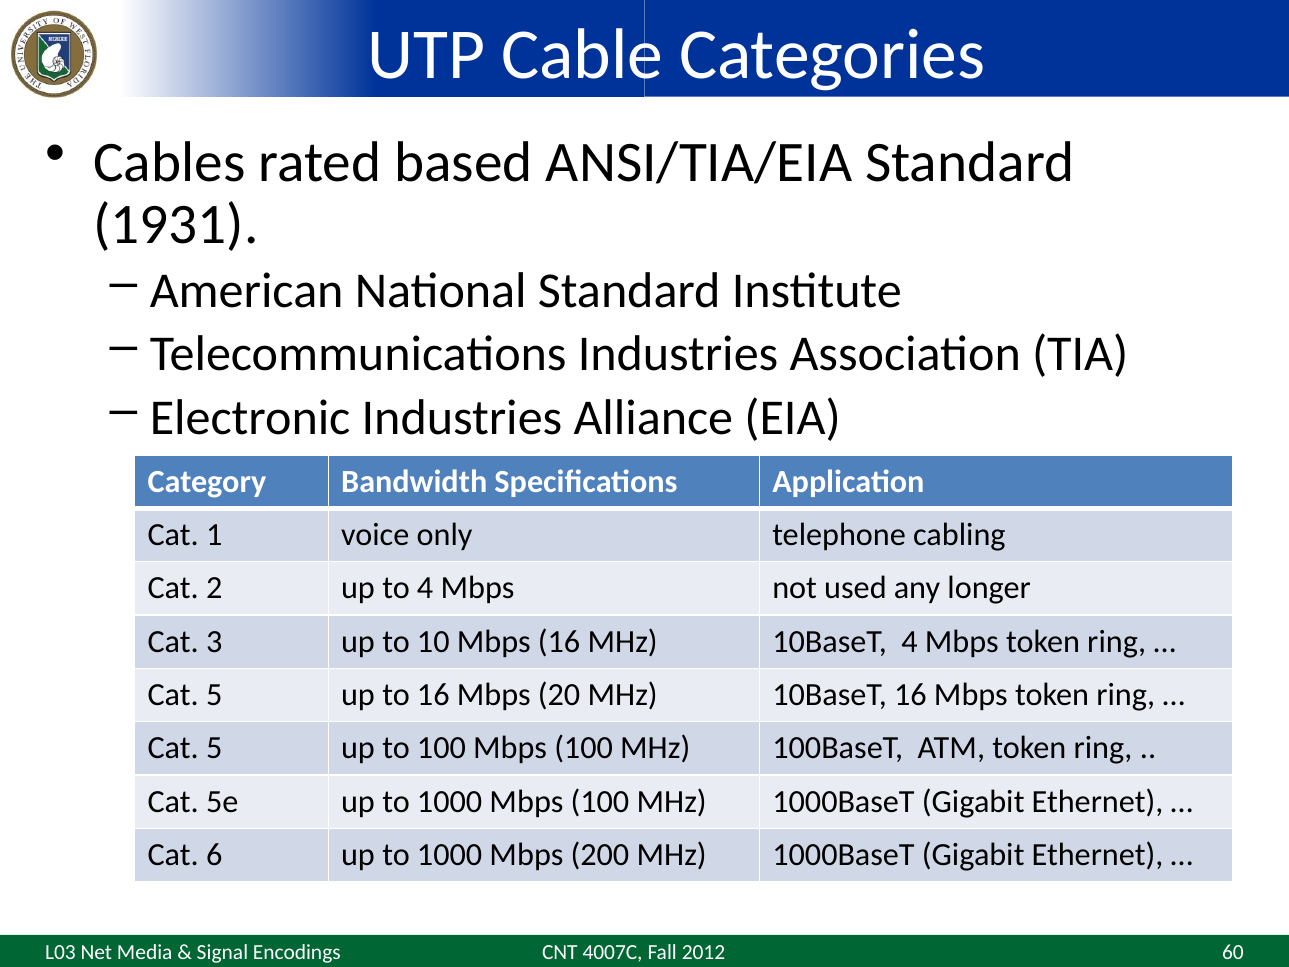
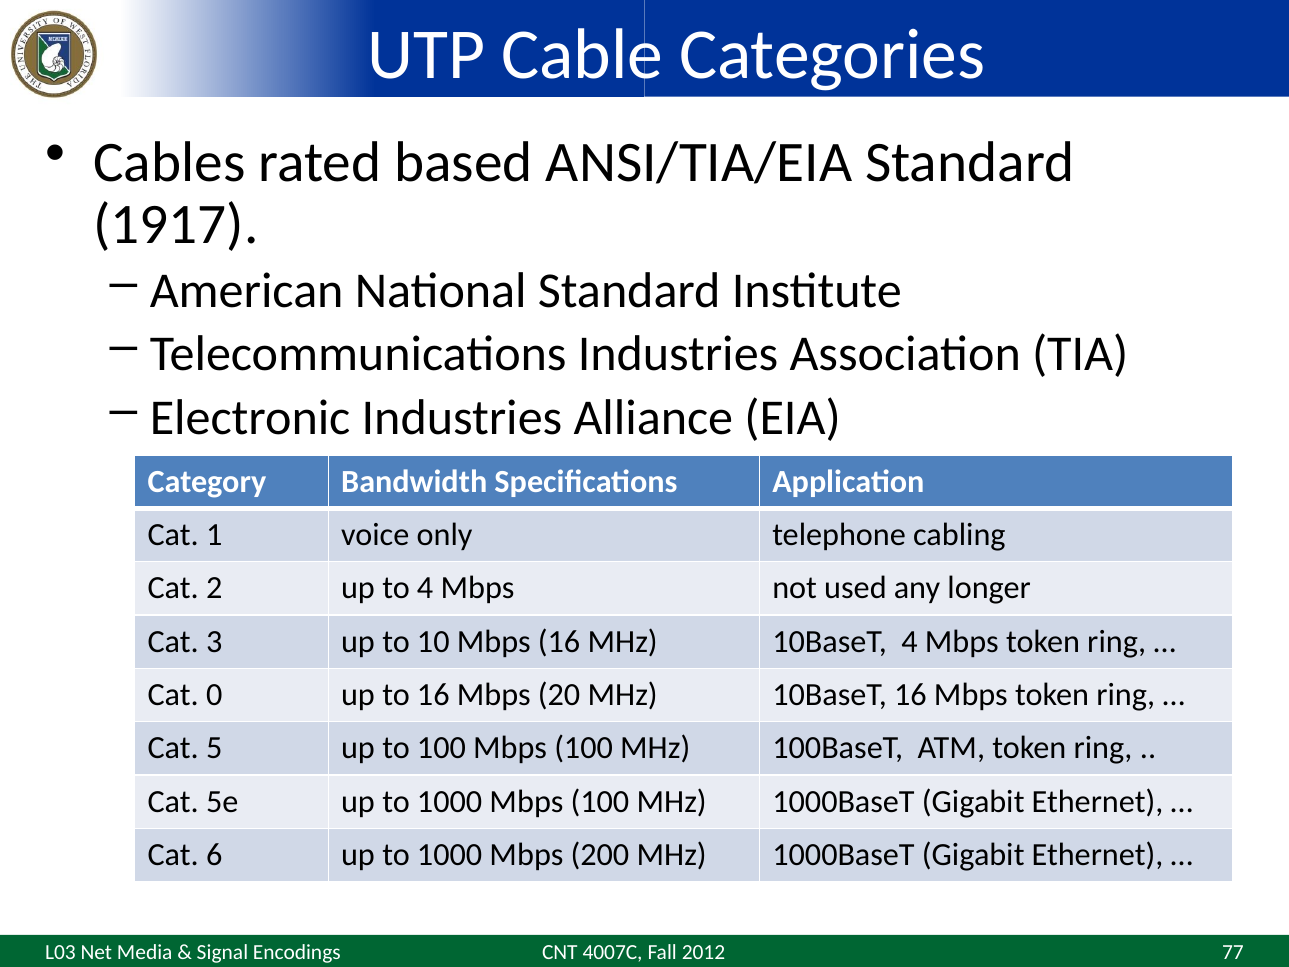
1931: 1931 -> 1917 (176, 225)
5: 5 -> 0 (214, 695)
60: 60 -> 77 (1233, 952)
